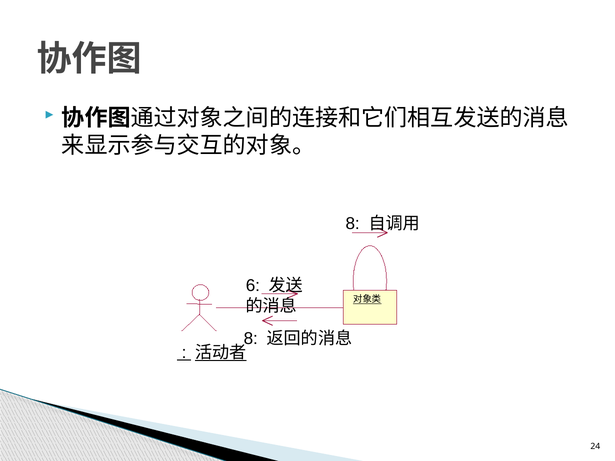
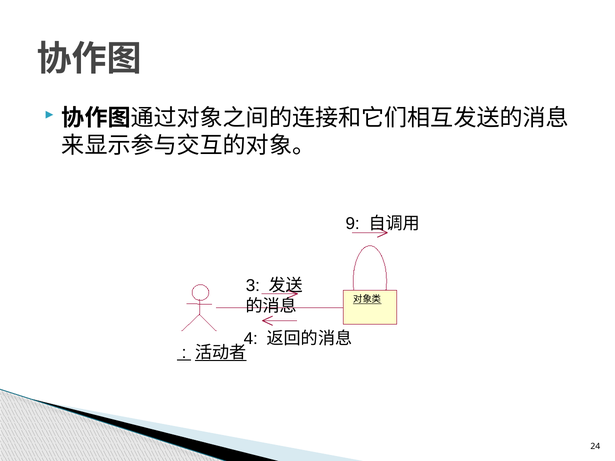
8: 8 -> 9 (353, 224)
6: 6 -> 3 (253, 286)
8: 8 -> 4 (251, 339)
